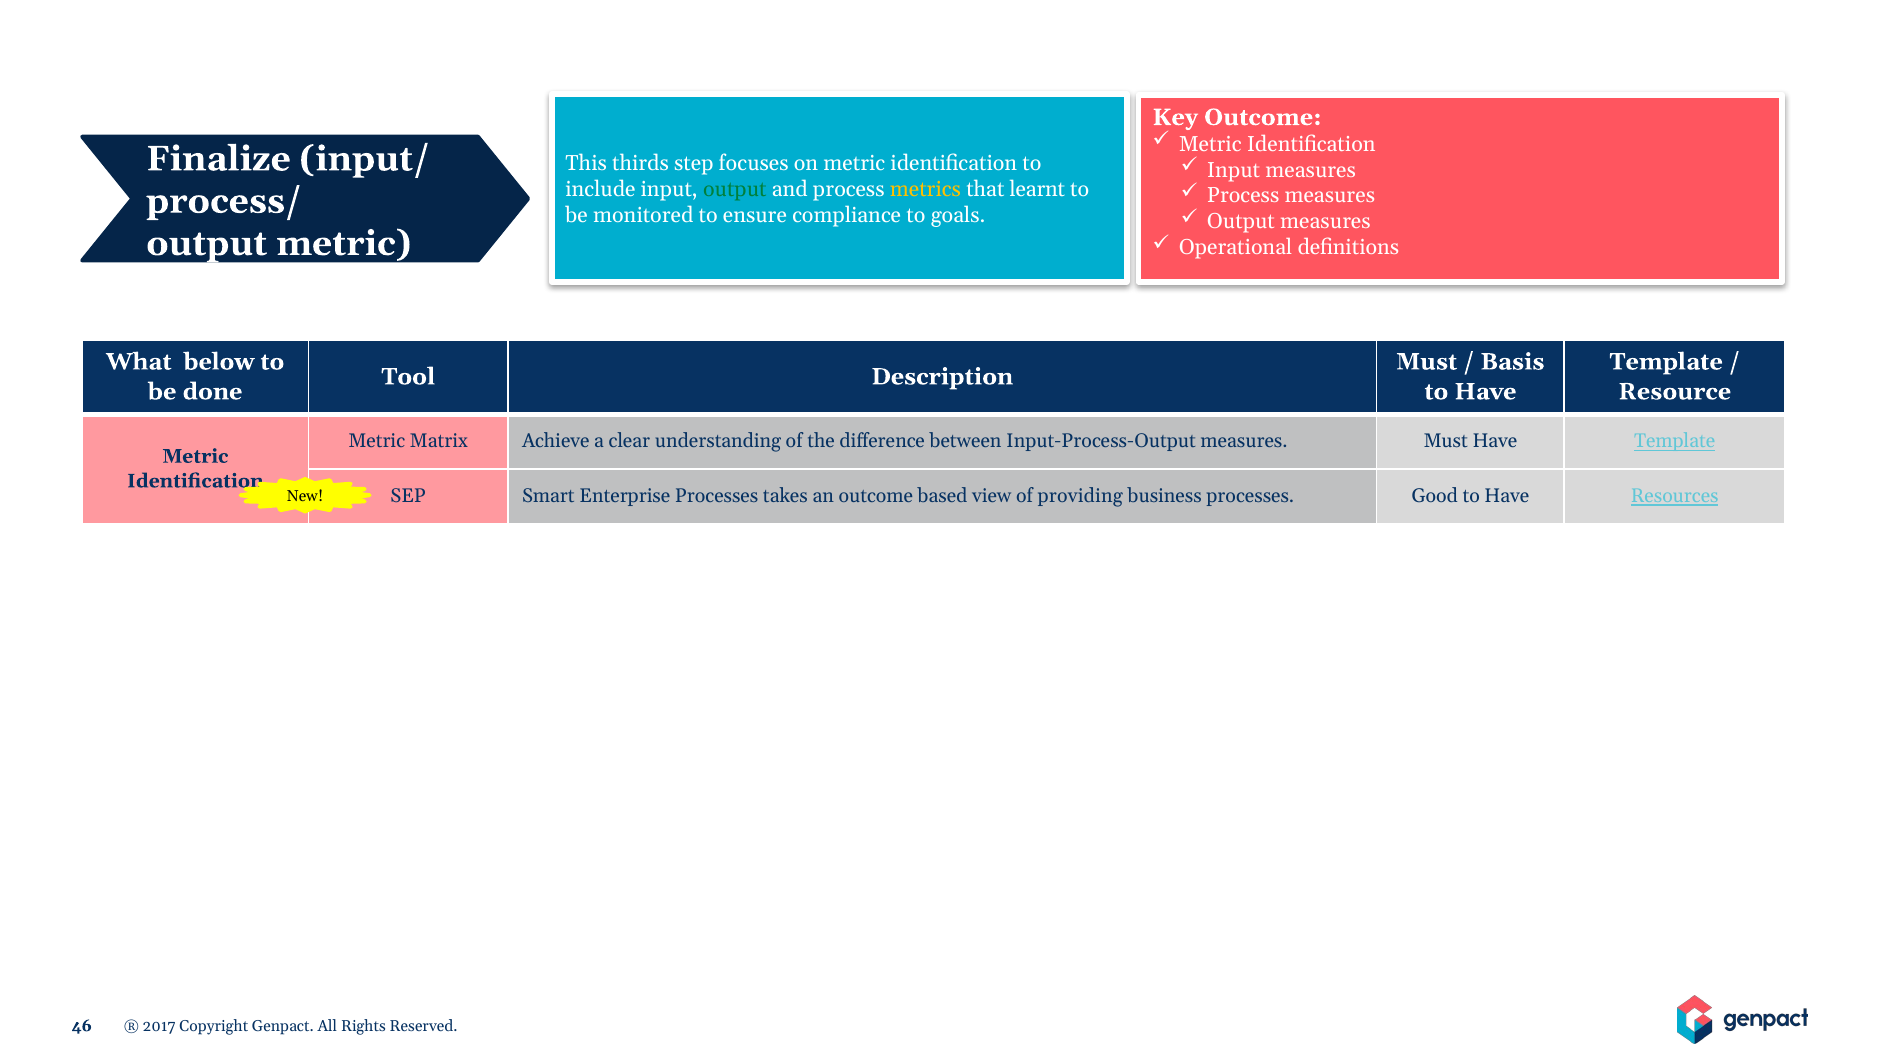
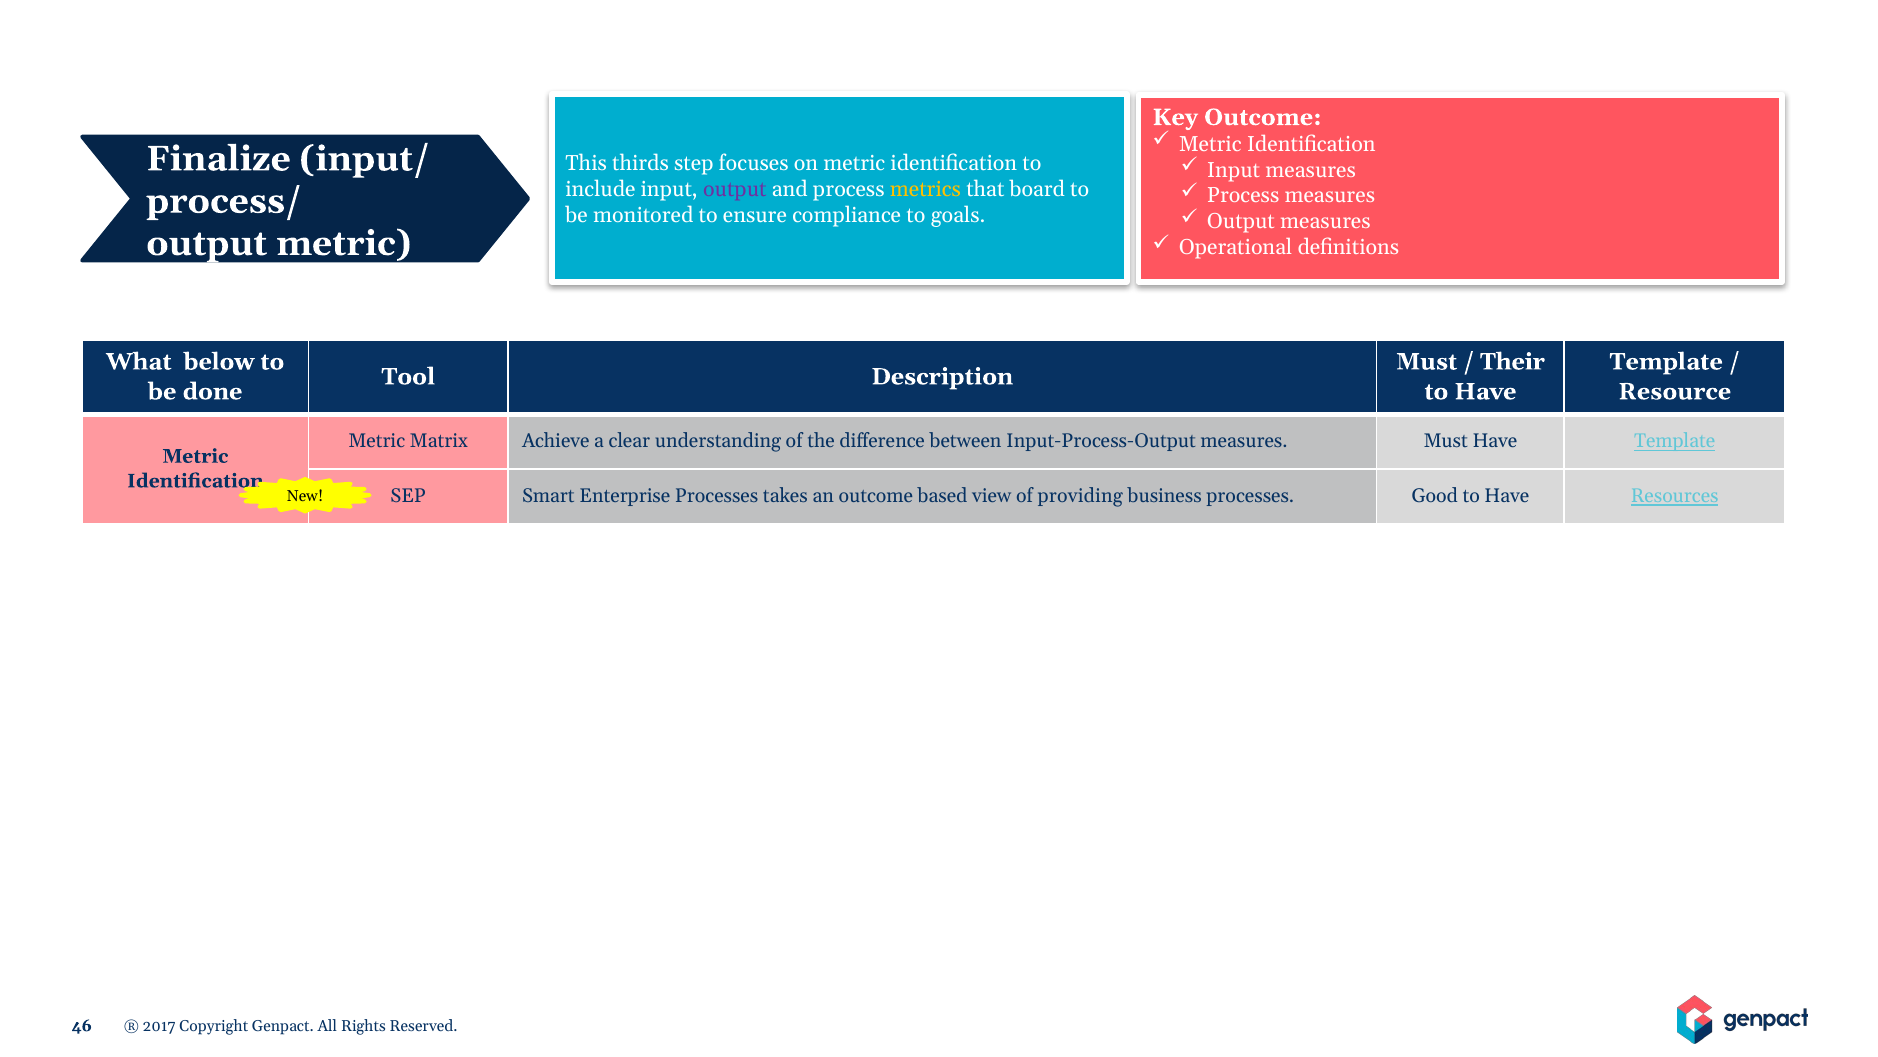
output colour: green -> purple (735, 189)
learnt: learnt -> board (1037, 189)
Basis: Basis -> Their (1512, 362)
